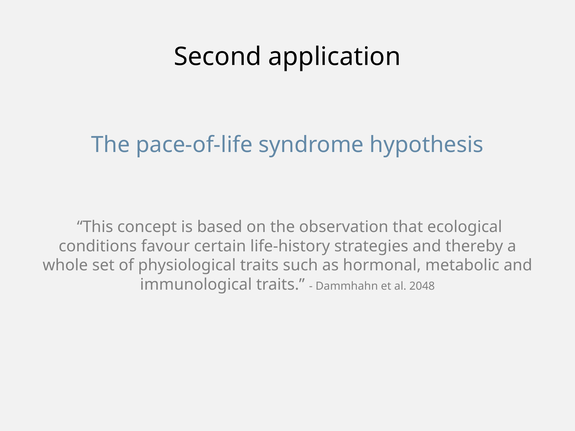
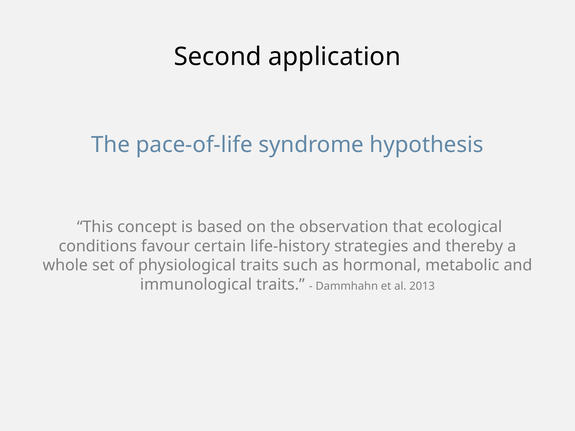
2048: 2048 -> 2013 (422, 286)
